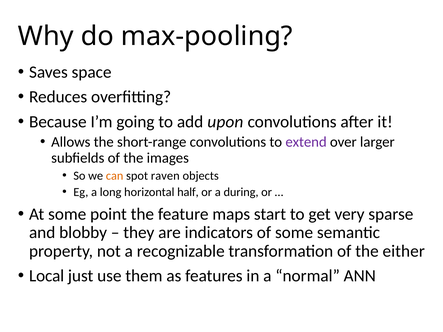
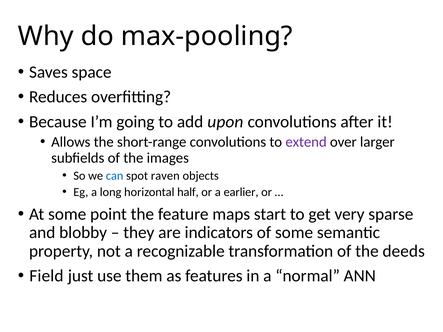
can colour: orange -> blue (115, 176)
during: during -> earlier (241, 192)
either: either -> deeds (404, 251)
Local: Local -> Field (46, 276)
